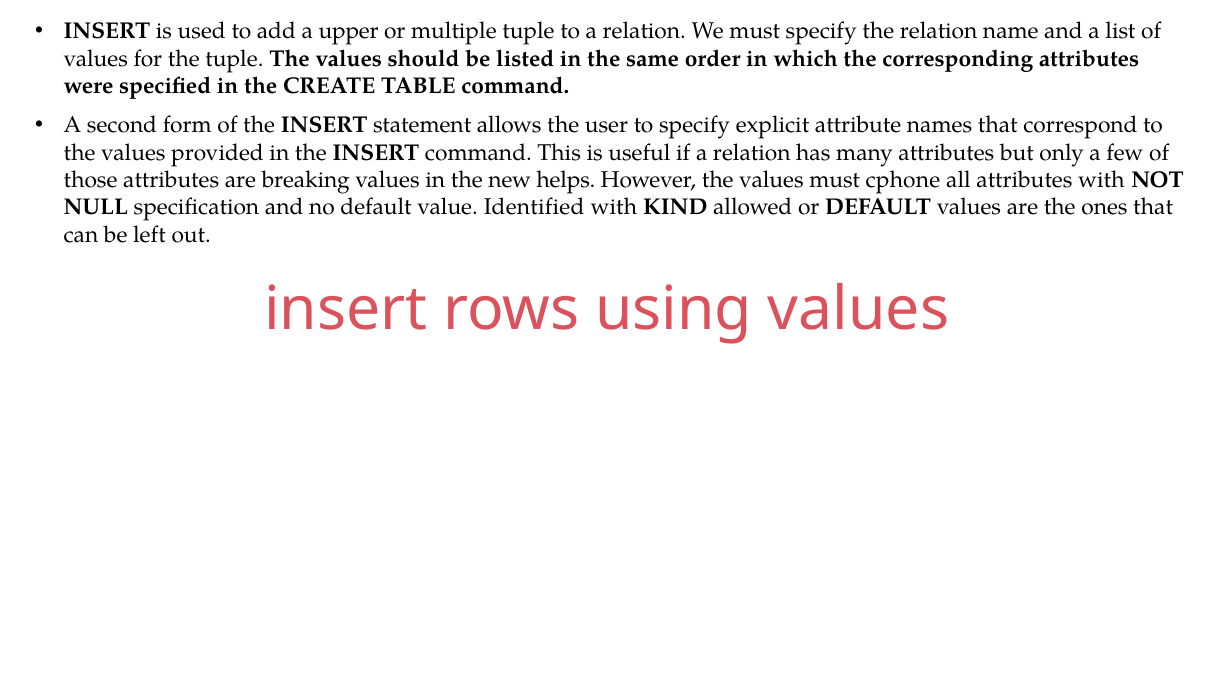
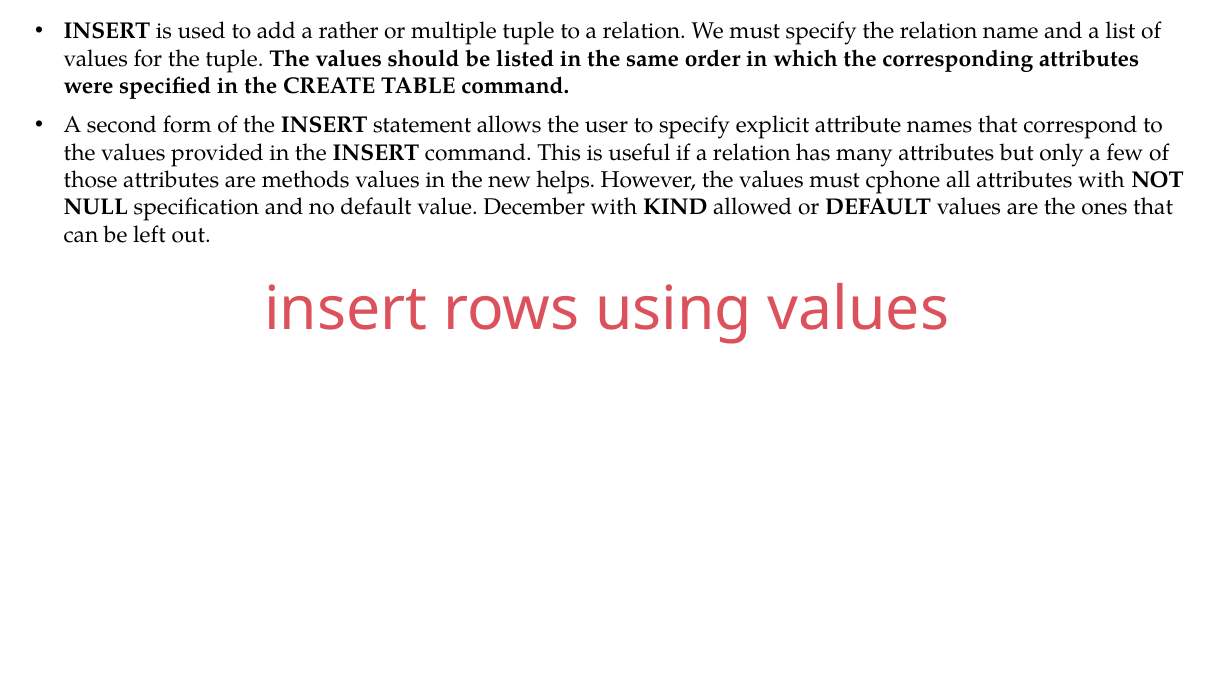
upper: upper -> rather (349, 31)
breaking: breaking -> methods (306, 180)
Identified: Identified -> December (534, 207)
